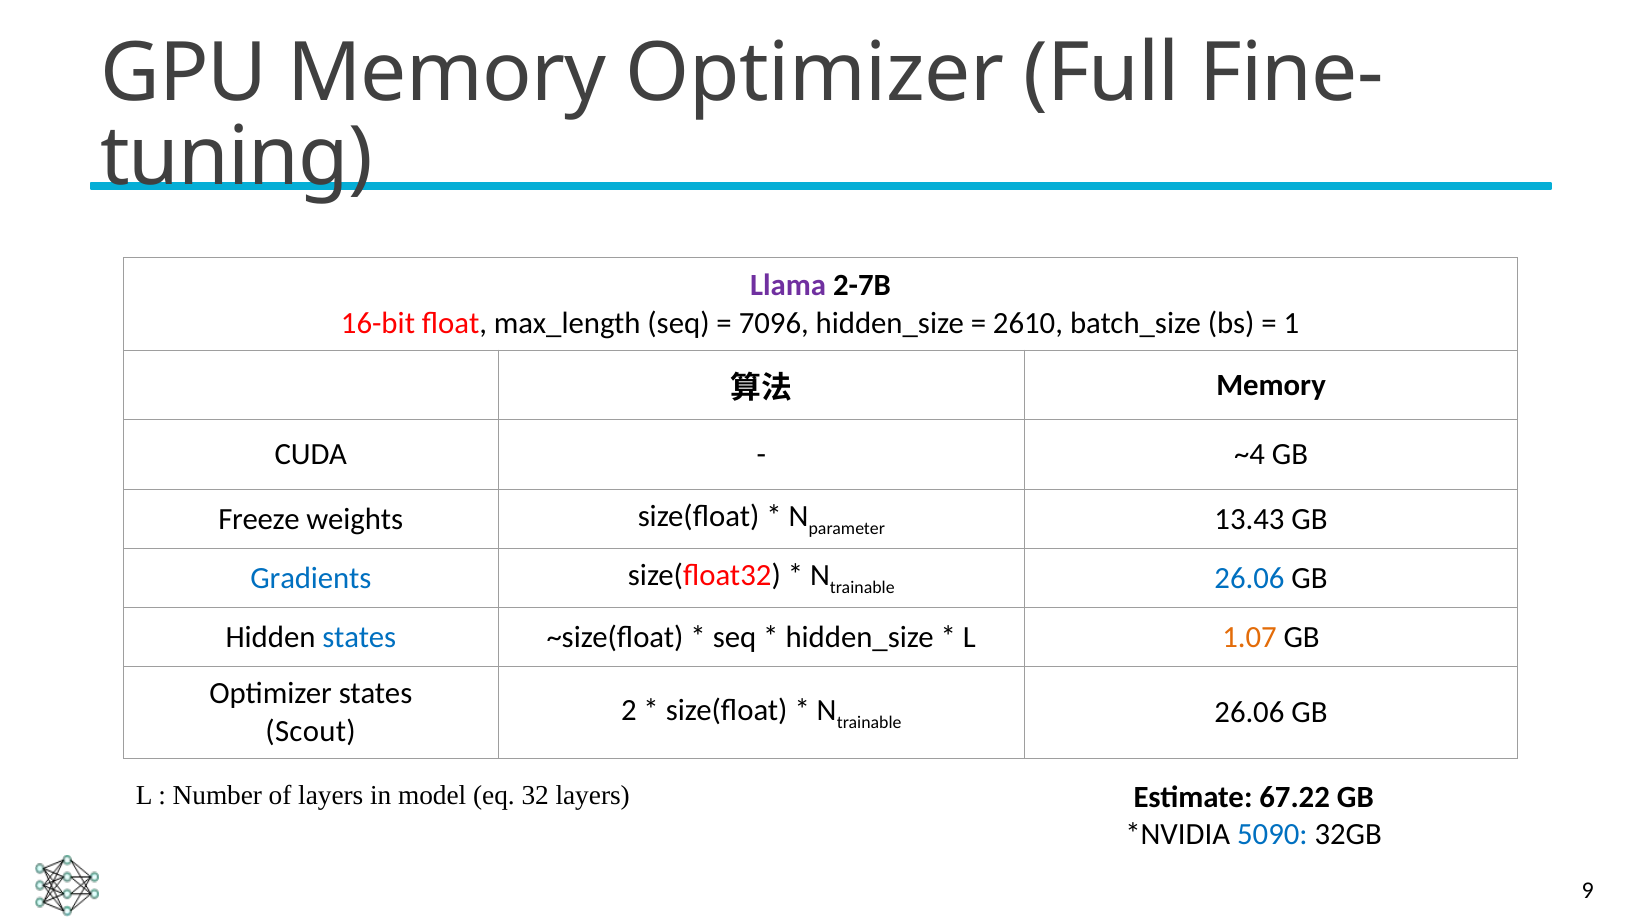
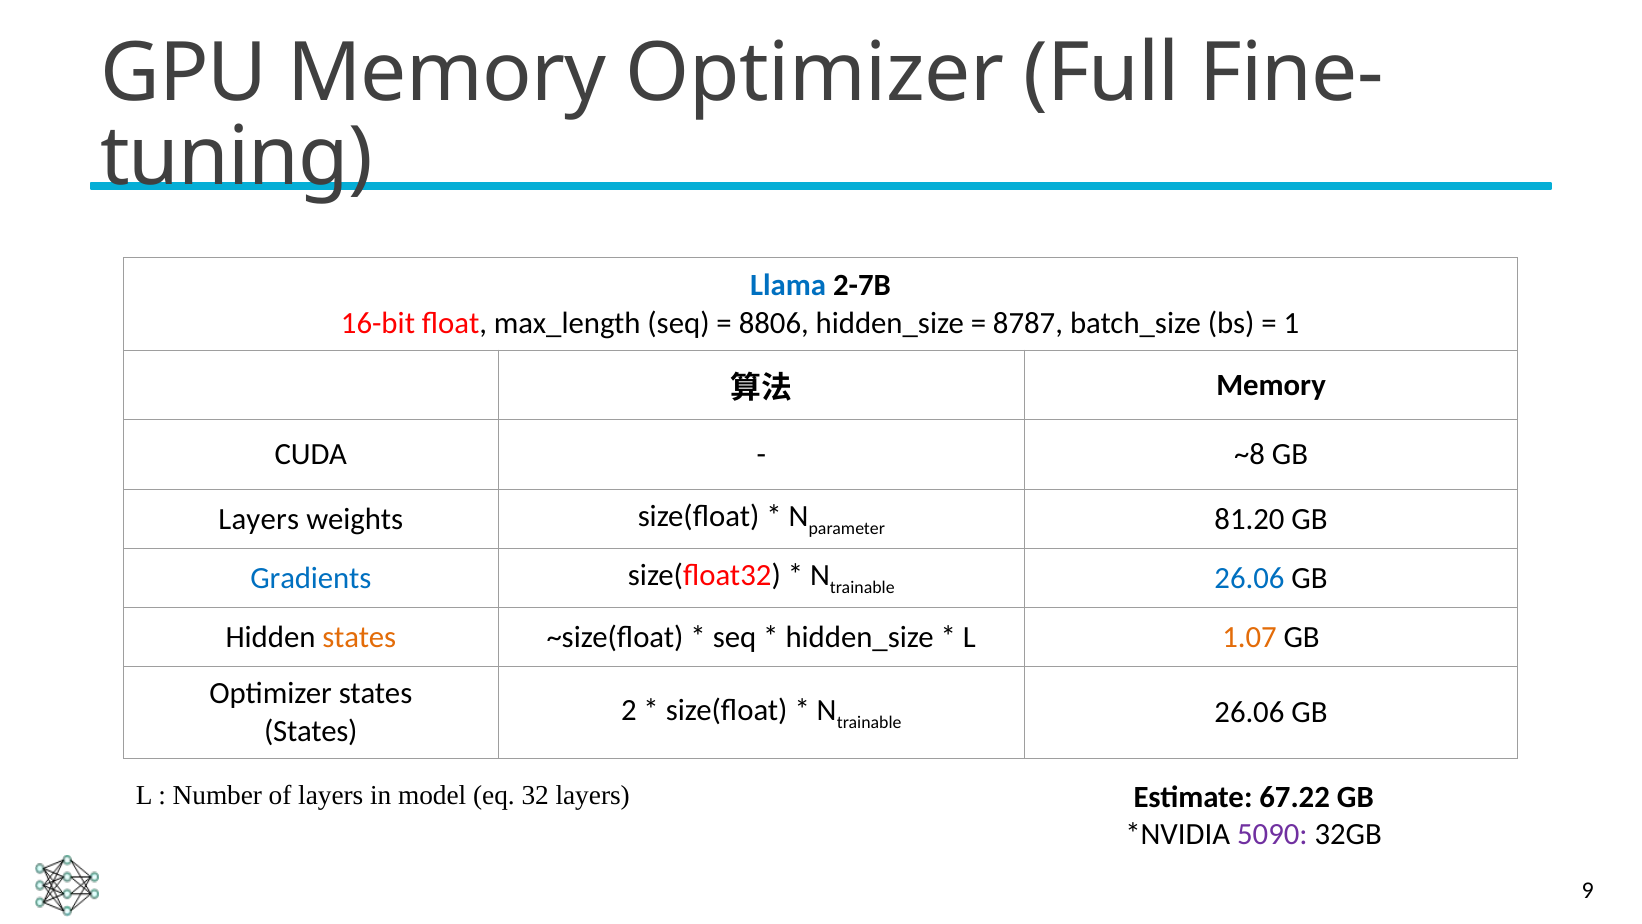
Llama colour: purple -> blue (788, 285)
7096: 7096 -> 8806 (774, 323)
2610: 2610 -> 8787 (1028, 323)
~4: ~4 -> ~8 (1250, 455)
Freeze: Freeze -> Layers (259, 519)
13.43: 13.43 -> 81.20 (1249, 519)
states colour: blue -> orange (359, 637)
Scout: Scout -> States (311, 731)
5090 colour: blue -> purple (1272, 834)
